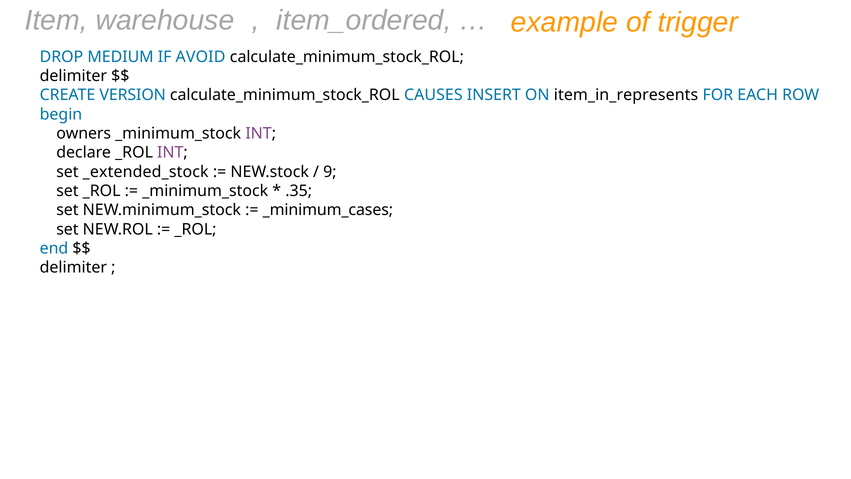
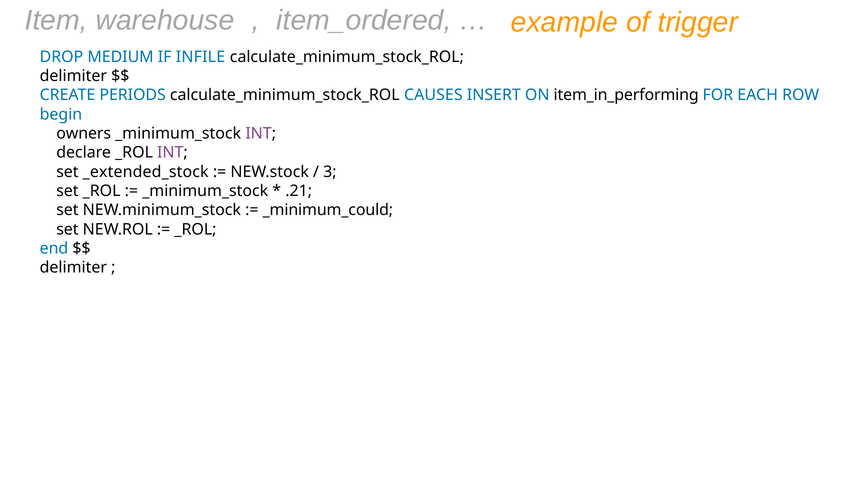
AVOID: AVOID -> INFILE (200, 57)
VERSION: VERSION -> PERIODS (133, 95)
item_in_represents: item_in_represents -> item_in_performing (626, 95)
9: 9 -> 3 (330, 172)
.35: .35 -> .21 (299, 191)
_minimum_cases: _minimum_cases -> _minimum_could (328, 210)
